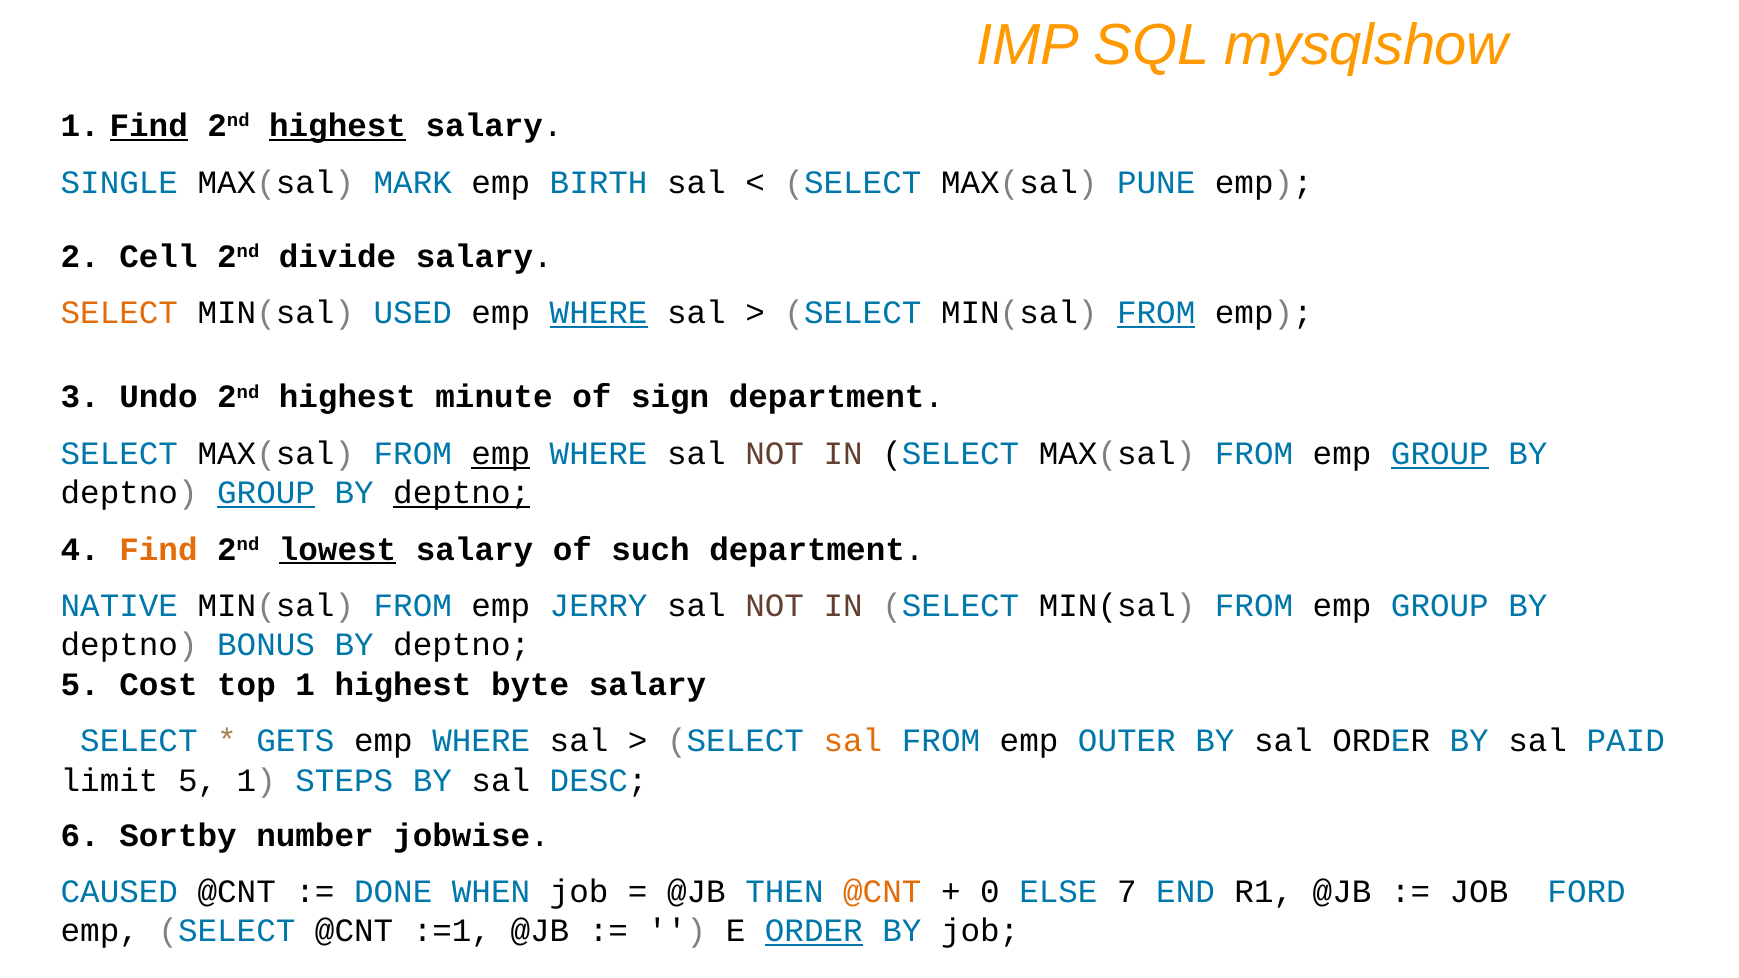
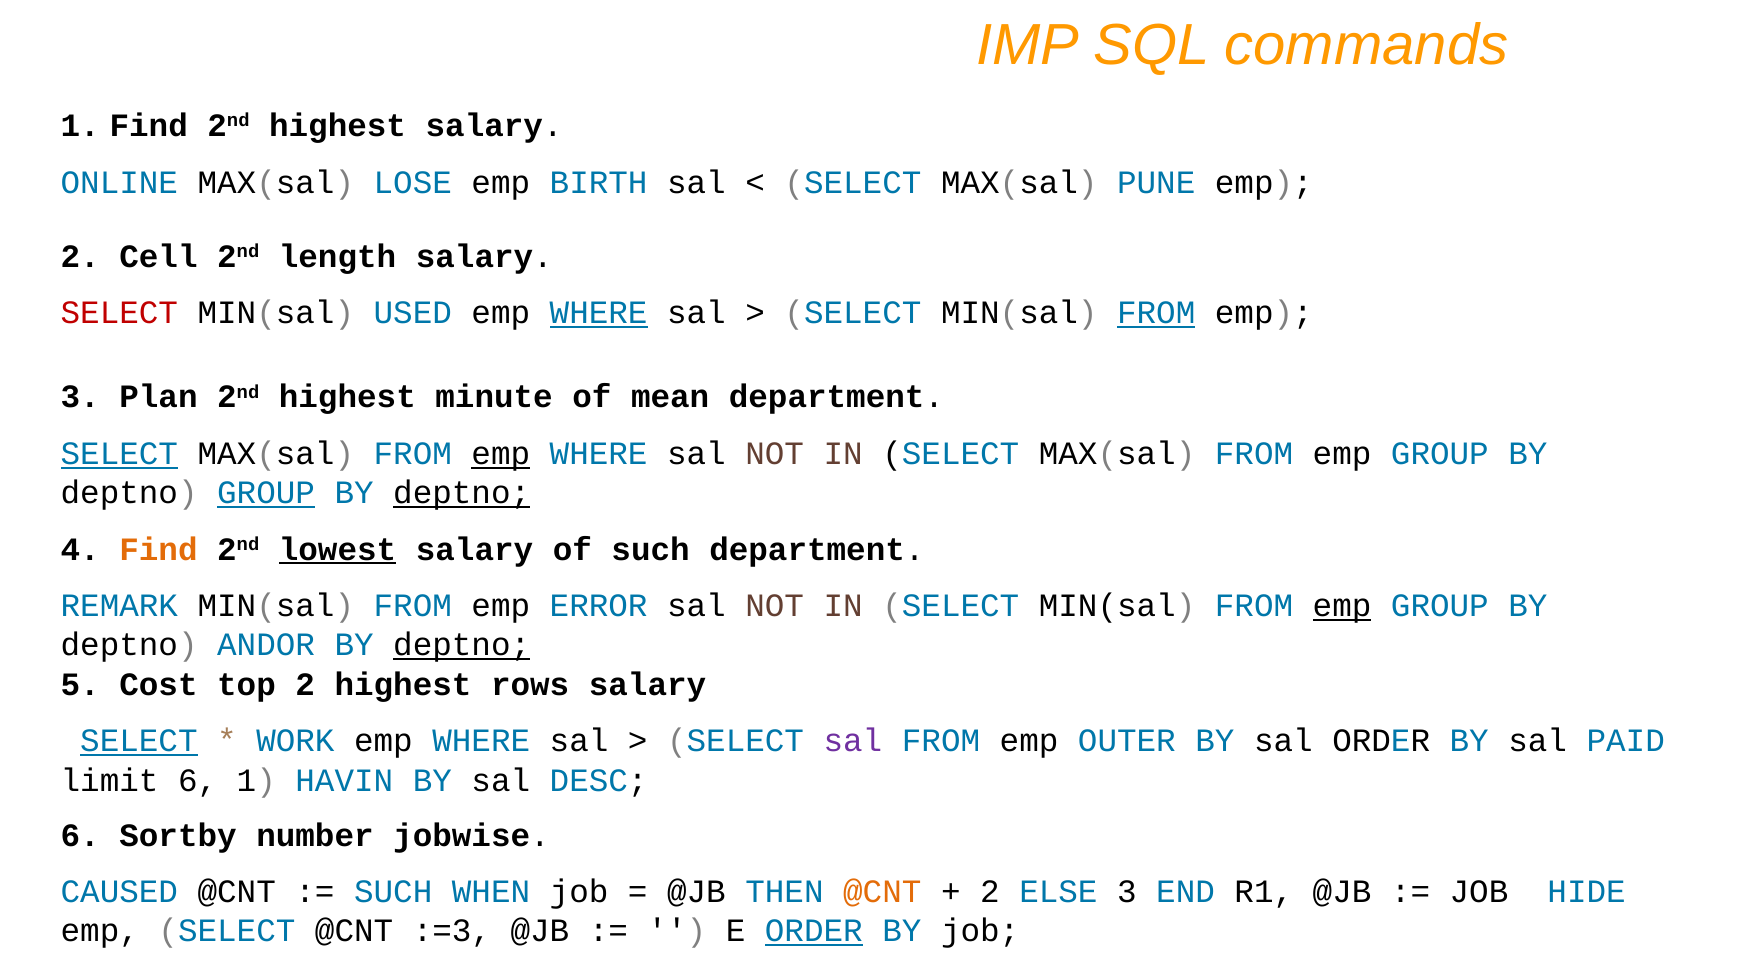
mysqlshow: mysqlshow -> commands (1367, 45)
Find underline: present -> none (149, 126)
highest underline: present -> none (338, 126)
SINGLE: SINGLE -> ONLINE (119, 183)
MARK: MARK -> LOSE (413, 183)
divide: divide -> length (338, 256)
SELECT colour: orange -> red (119, 313)
Undo: Undo -> Plan (158, 397)
sign: sign -> mean (670, 397)
SELECT underline: none -> present (119, 454)
GROUP underline: present -> none (1440, 454)
NATIVE: NATIVE -> REMARK (119, 606)
JERRY: JERRY -> ERROR (599, 606)
emp underline: none -> present (1342, 606)
BONUS: BONUS -> ANDOR (266, 645)
deptno underline: none -> present (462, 645)
top 1: 1 -> 2 (305, 685)
byte: byte -> rows (530, 685)
SELECT underline: none -> present (139, 741)
GETS: GETS -> WORK (295, 741)
sal colour: orange -> purple (853, 741)
limit 5: 5 -> 6 (198, 780)
STEPS: STEPS -> HAVIN (344, 780)
DONE: DONE -> SUCH (393, 892)
0: 0 -> 2 (990, 892)
ELSE 7: 7 -> 3 (1127, 892)
FORD: FORD -> HIDE (1587, 892)
:=1: :=1 -> :=3 (452, 931)
